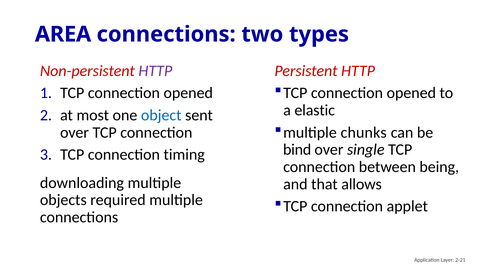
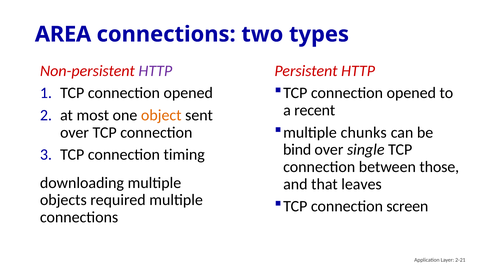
elastic: elastic -> recent (315, 110)
object colour: blue -> orange (161, 115)
being: being -> those (439, 167)
allows: allows -> leaves (362, 184)
applet: applet -> screen (407, 206)
